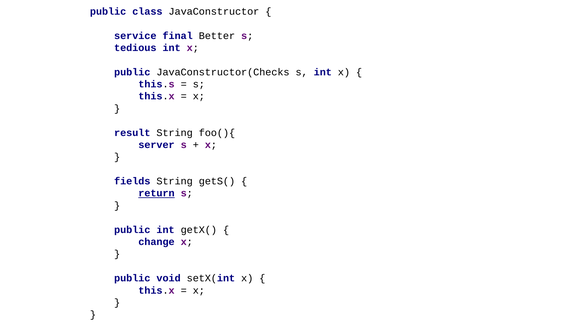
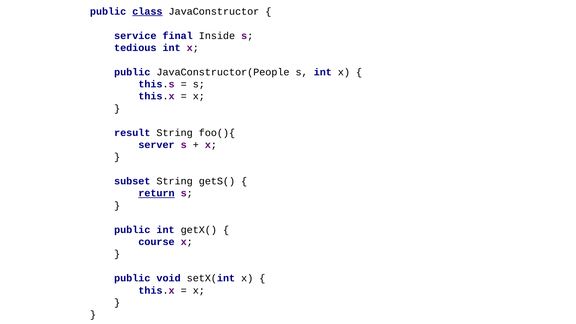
class underline: none -> present (147, 11)
Better: Better -> Inside (217, 36)
JavaConstructor(Checks: JavaConstructor(Checks -> JavaConstructor(People (223, 72)
fields: fields -> subset (132, 181)
change: change -> course (156, 242)
